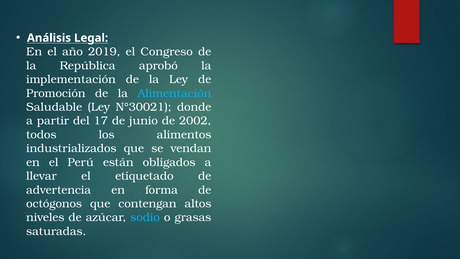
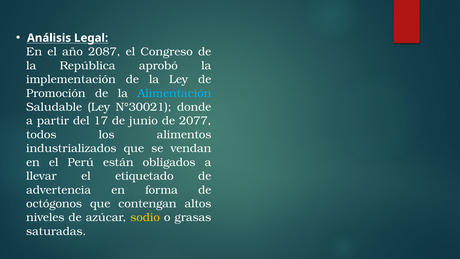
2019: 2019 -> 2087 (104, 52)
2002: 2002 -> 2077 (195, 121)
sodio colour: light blue -> yellow (145, 217)
